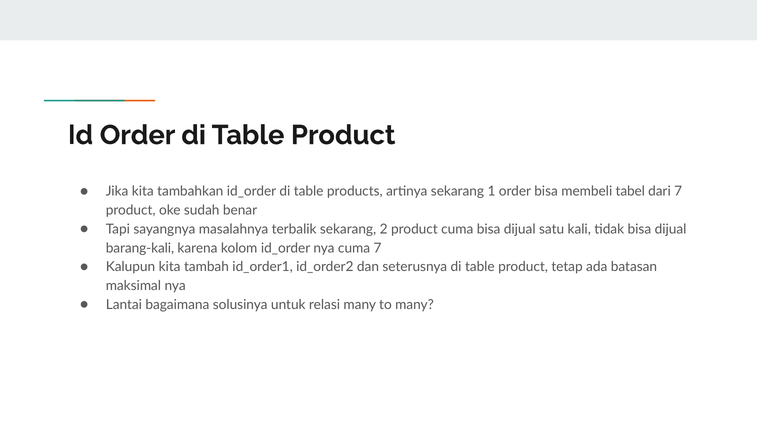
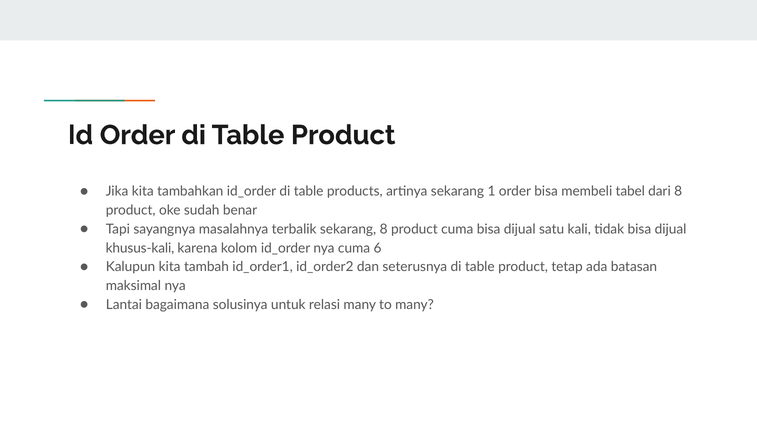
dari 7: 7 -> 8 (678, 191)
sekarang 2: 2 -> 8 (384, 229)
barang-kali: barang-kali -> khusus-kali (140, 248)
cuma 7: 7 -> 6 (378, 248)
